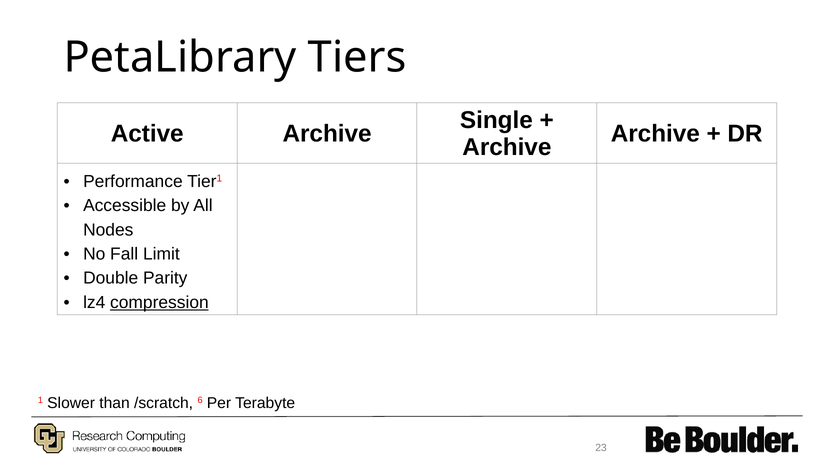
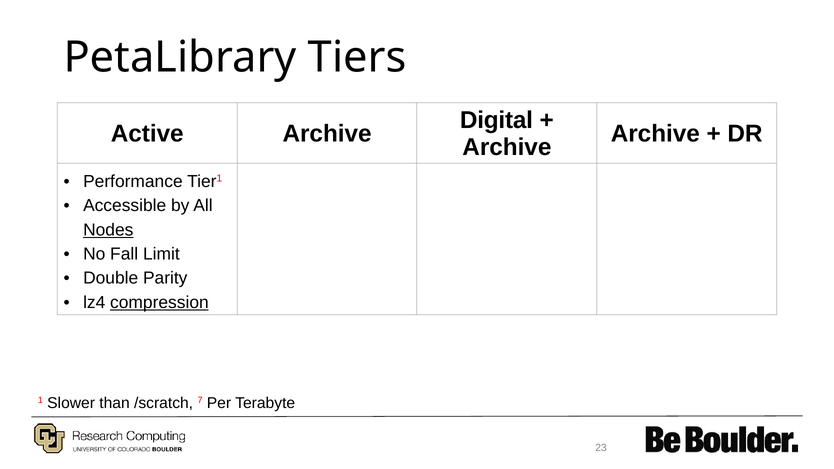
Single: Single -> Digital (496, 120)
Nodes underline: none -> present (108, 230)
6: 6 -> 7 (200, 401)
